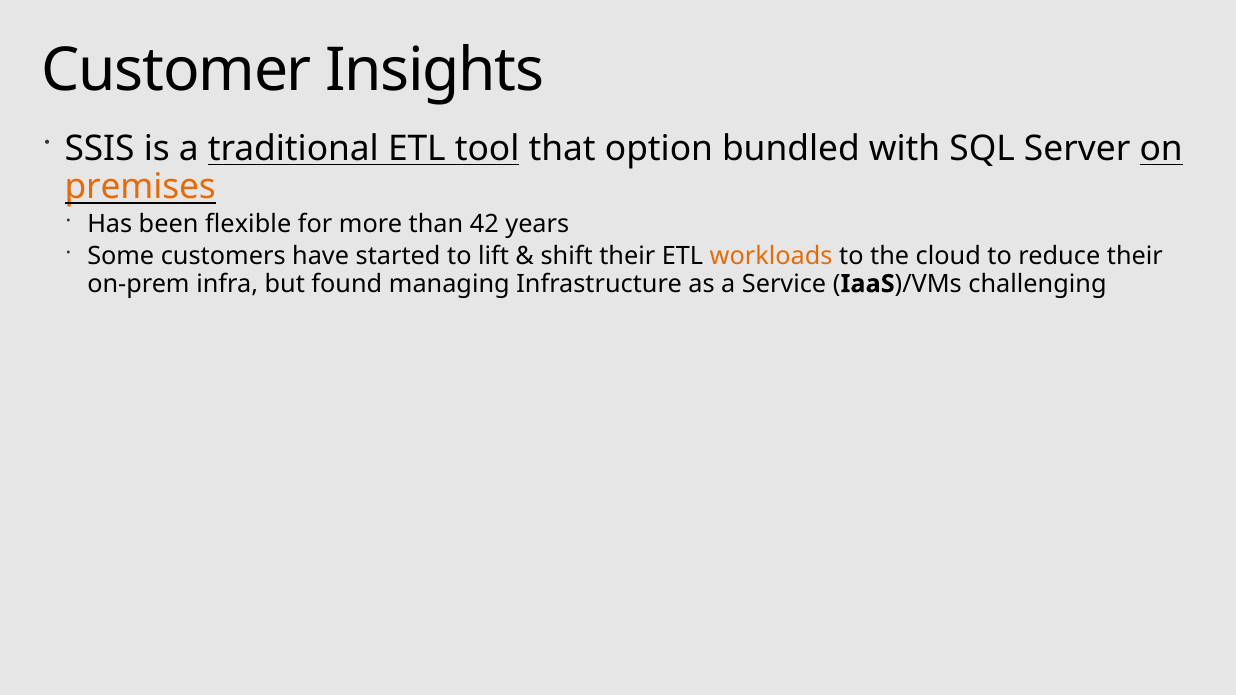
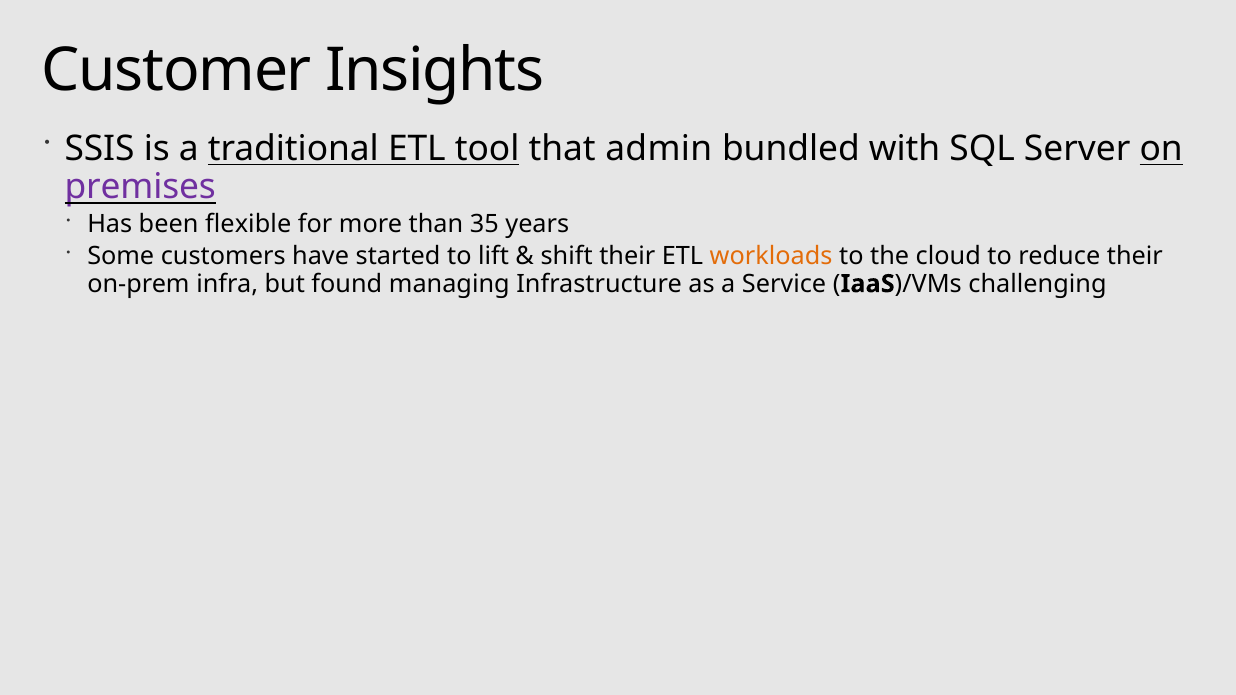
option: option -> admin (659, 148)
premises colour: orange -> purple (140, 187)
42: 42 -> 35 (484, 224)
